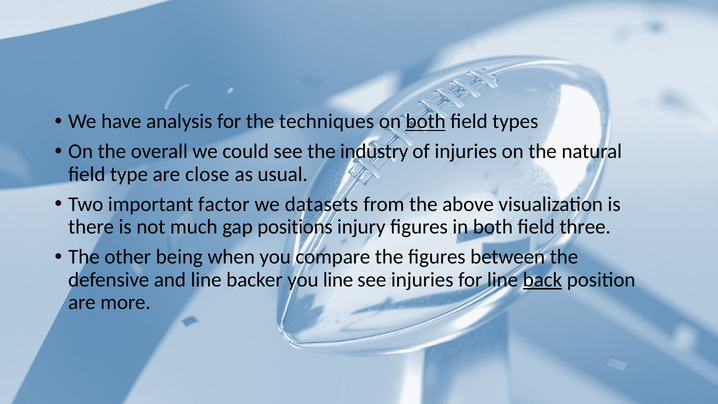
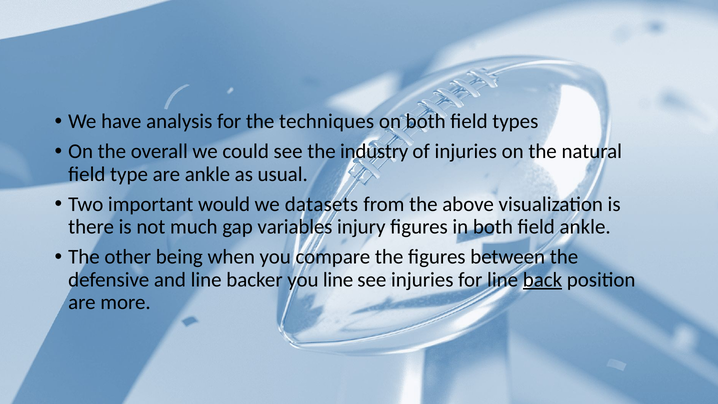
both underline: present -> none (426, 121)
are close: close -> ankle (207, 174)
factor: factor -> would (224, 204)
positions: positions -> variables (295, 227)
field three: three -> ankle (585, 227)
